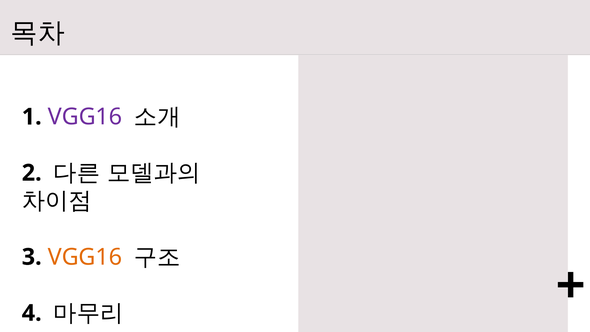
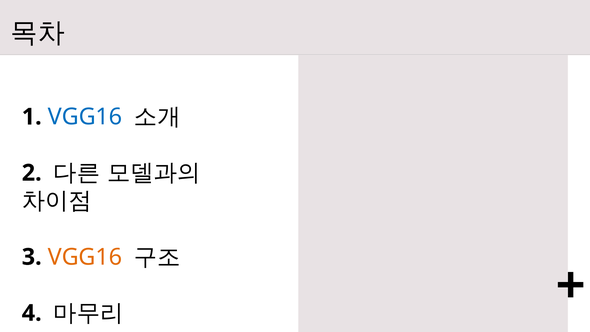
VGG16 colour: purple -> blue (85, 117)
